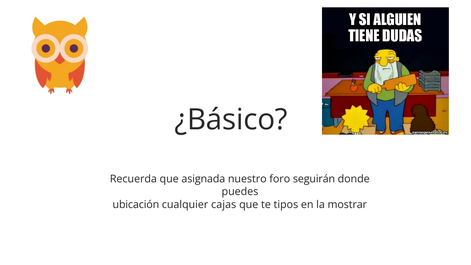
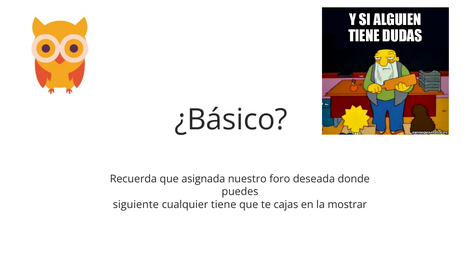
seguirán: seguirán -> deseada (314, 179)
ubicación: ubicación -> siguiente (136, 204)
cajas: cajas -> tiene (224, 204)
tipos: tipos -> cajas (286, 204)
